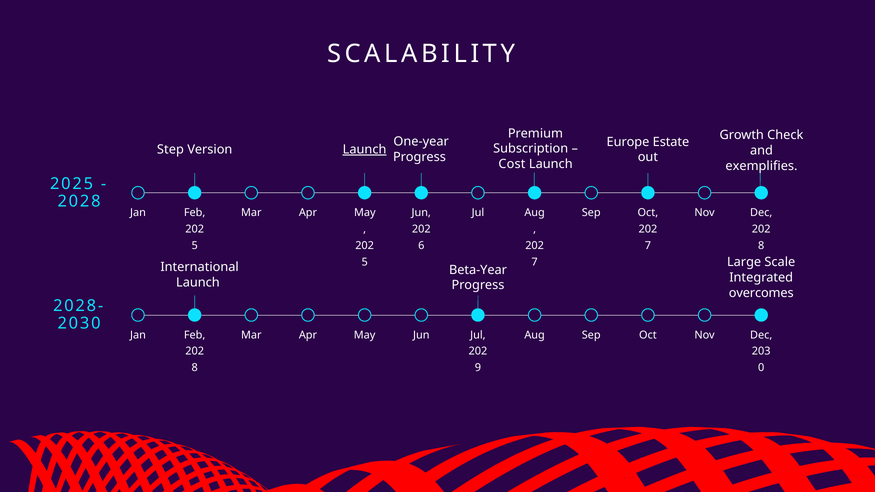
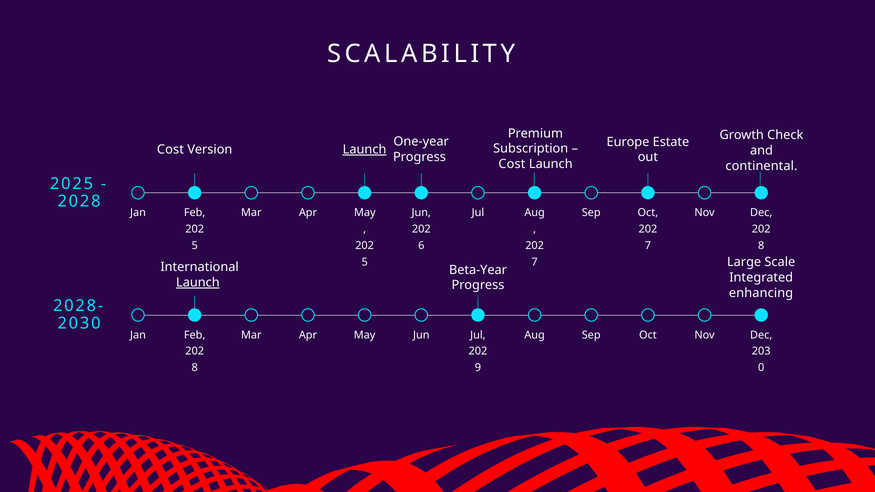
Step: Step -> Cost (170, 150)
exemplifies: exemplifies -> continental (761, 166)
Launch underline: none -> present (198, 283)
overcomes: overcomes -> enhancing (761, 293)
